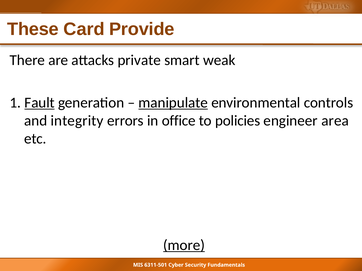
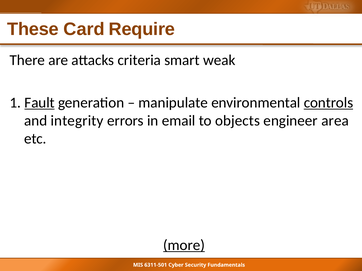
Provide: Provide -> Require (142, 29)
private: private -> criteria (139, 60)
manipulate underline: present -> none (173, 103)
controls underline: none -> present (328, 103)
office: office -> email (179, 121)
policies: policies -> objects (238, 121)
